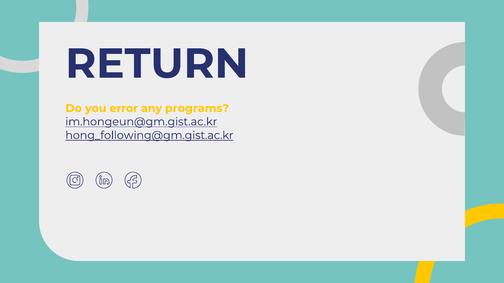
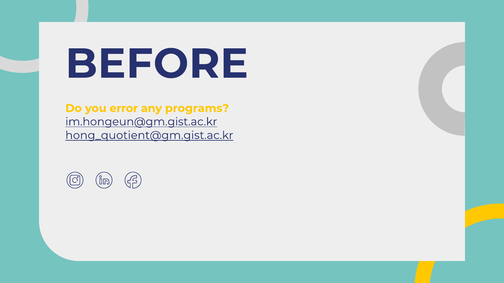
RETURN: RETURN -> BEFORE (157, 64)
hong_following@gm.gist.ac.kr: hong_following@gm.gist.ac.kr -> hong_quotient@gm.gist.ac.kr (149, 136)
